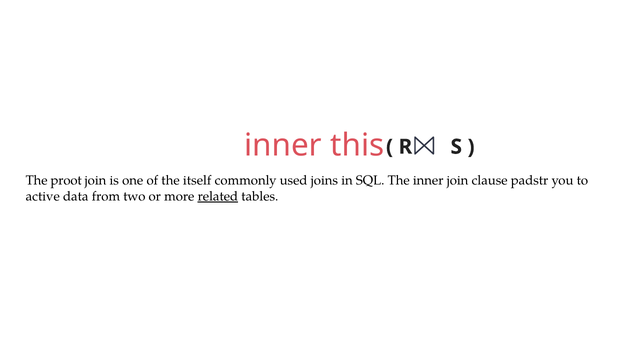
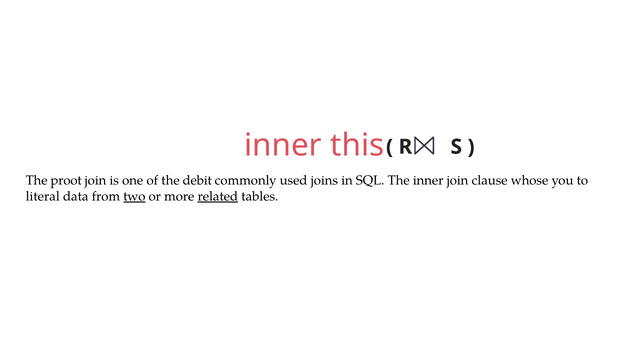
itself: itself -> debit (197, 181)
padstr: padstr -> whose (530, 181)
active: active -> literal (43, 196)
two underline: none -> present (134, 196)
